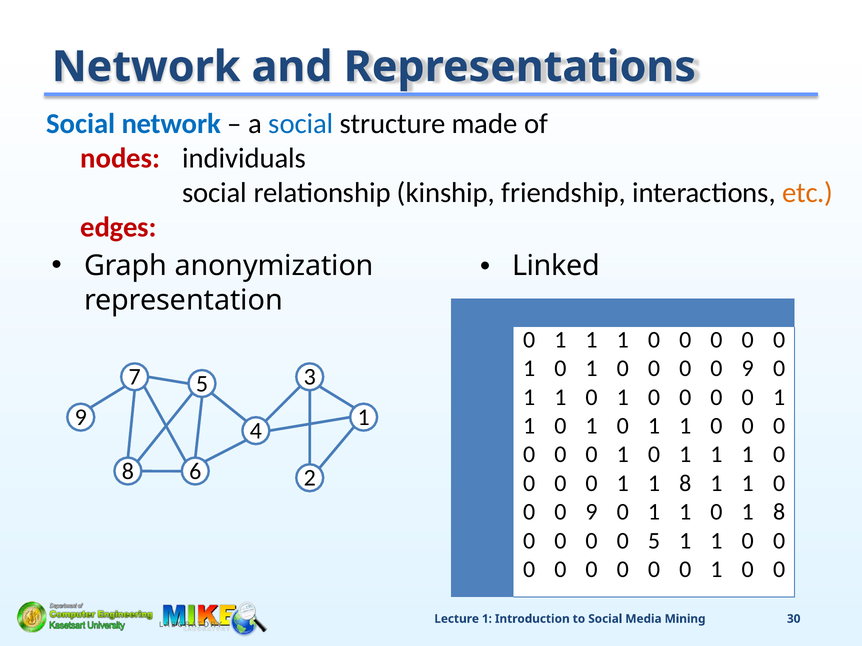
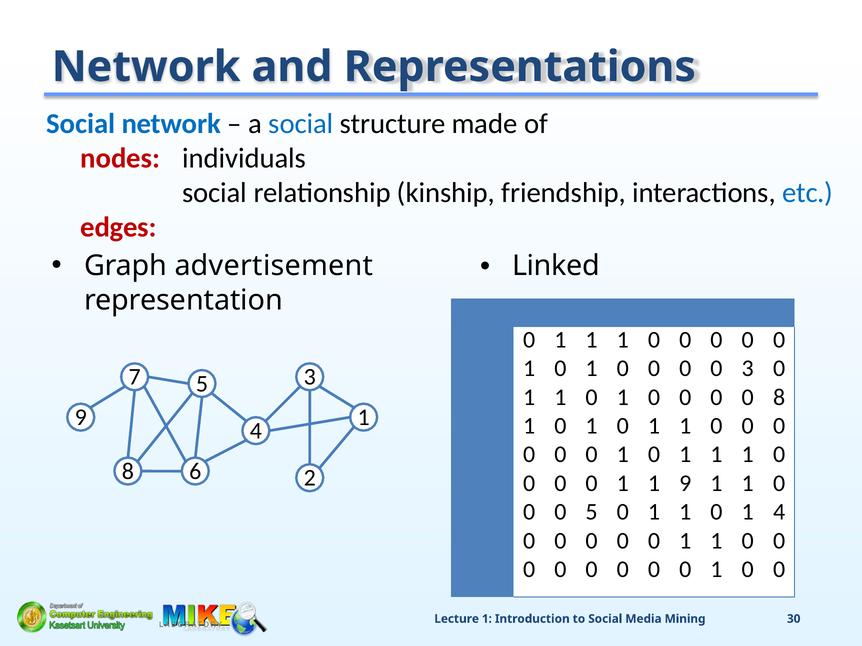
etc colour: orange -> blue (808, 193)
anonymization: anonymization -> advertisement (274, 266)
9: 9 -> 3 (748, 369)
1: 1 -> 8 (779, 398)
1 1 8: 8 -> 9 (685, 484)
9: 9 -> 5 (592, 512)
0 1 8: 8 -> 4 (779, 512)
5: 5 -> 0 (654, 541)
